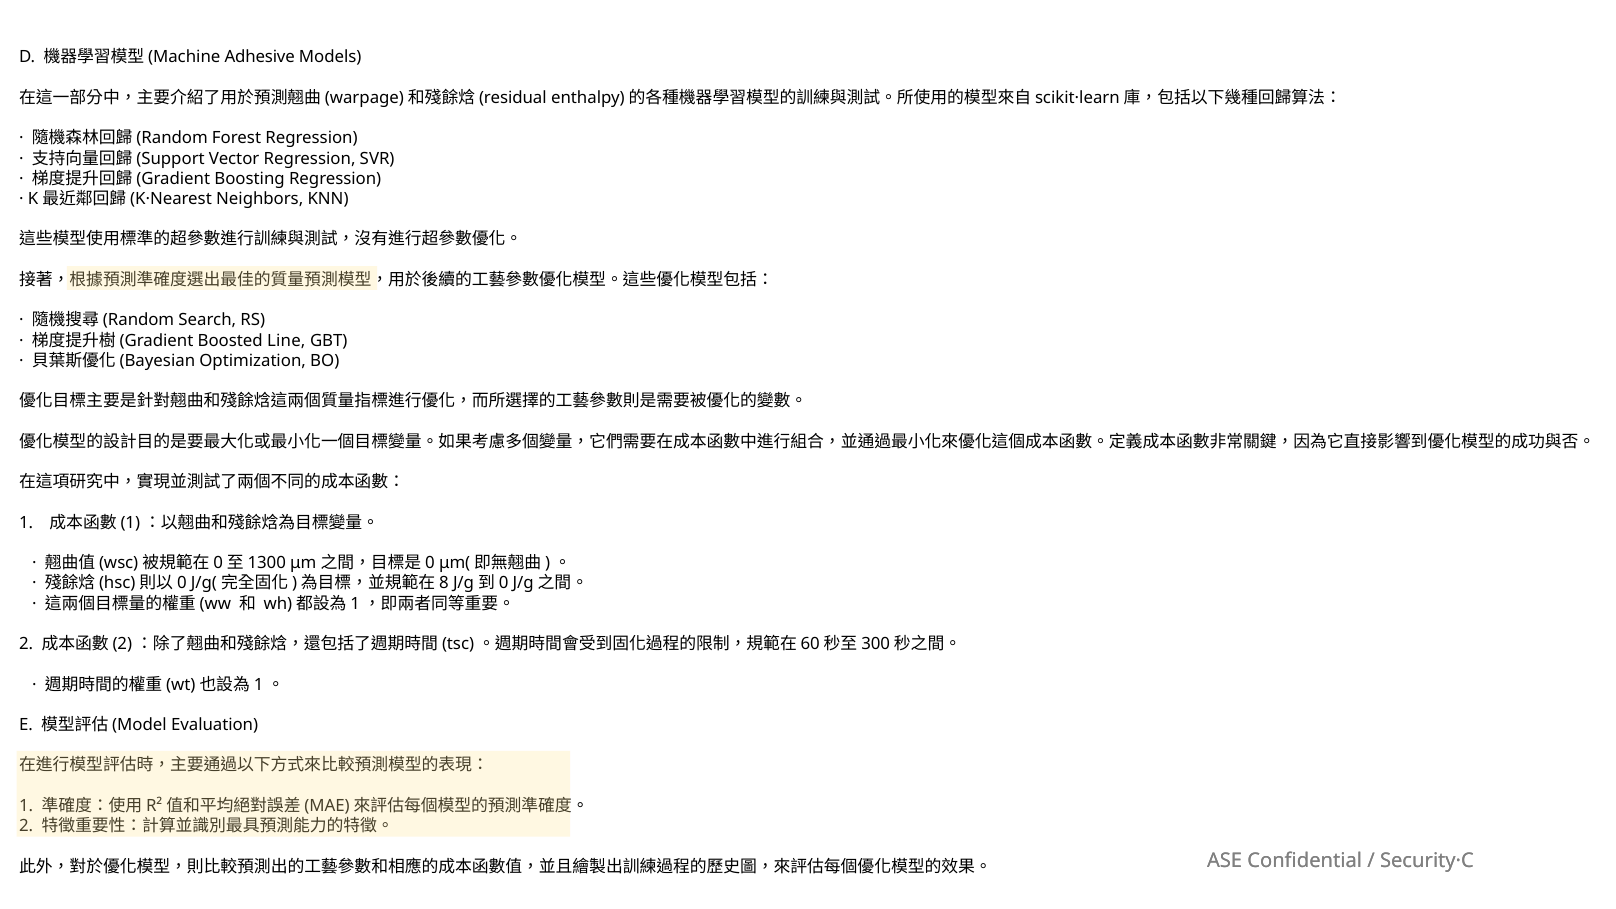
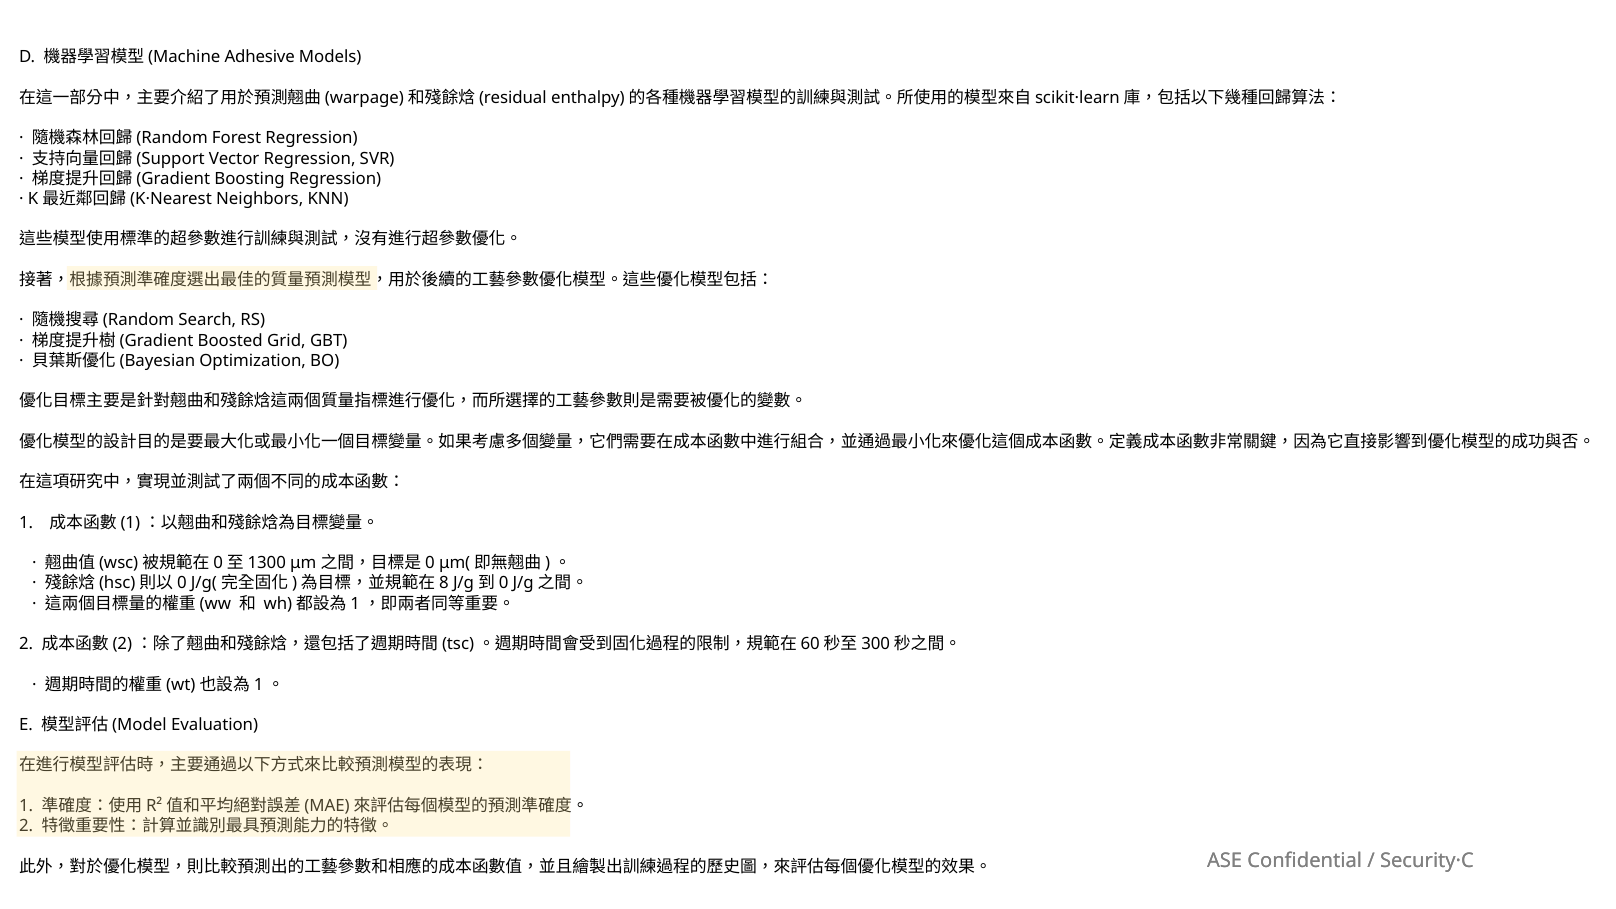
Line: Line -> Grid (286, 341)
